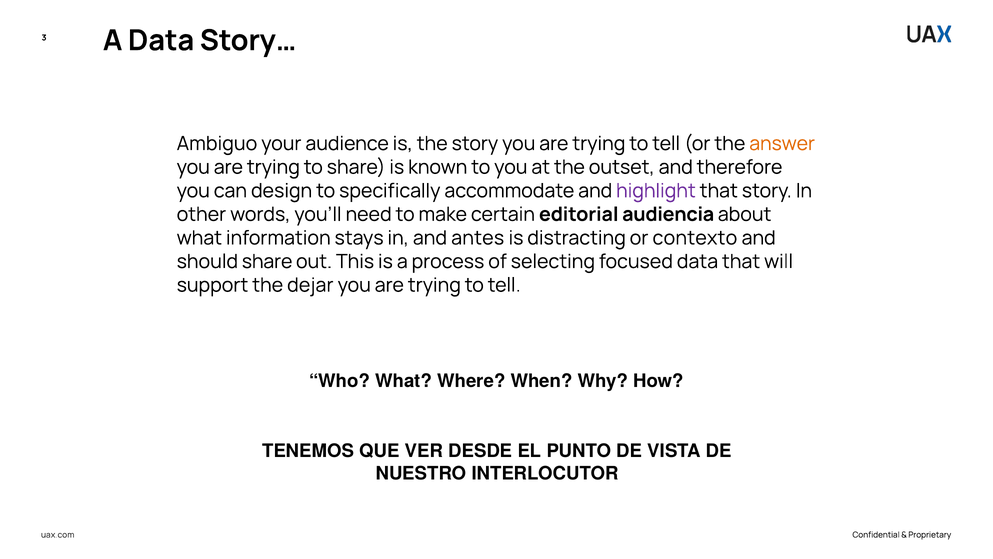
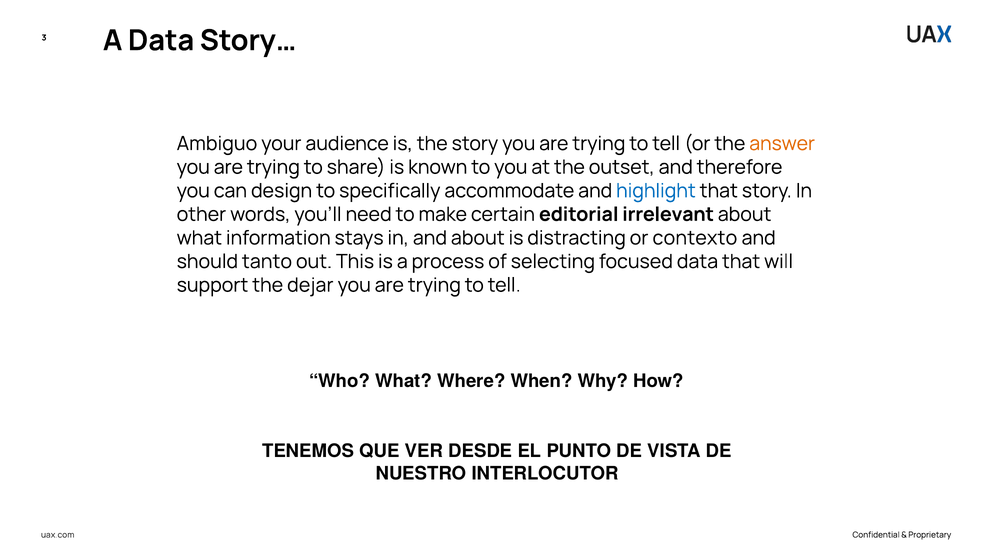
highlight colour: purple -> blue (656, 191)
audiencia: audiencia -> irrelevant (668, 214)
and antes: antes -> about (478, 238)
should share: share -> tanto (267, 261)
